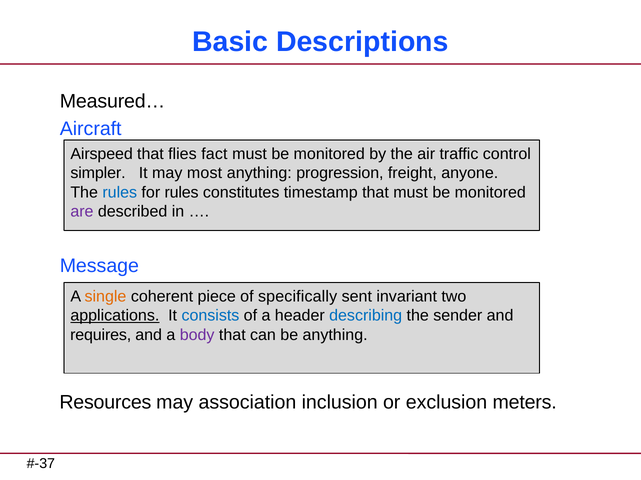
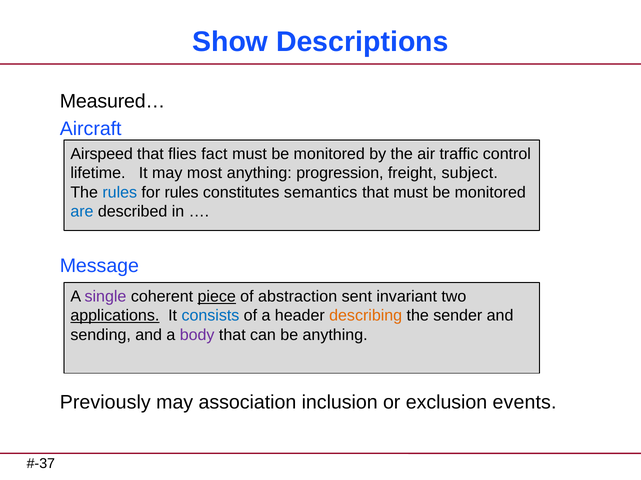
Basic: Basic -> Show (230, 42)
simpler: simpler -> lifetime (98, 173)
anyone: anyone -> subject (470, 173)
timestamp: timestamp -> semantics (321, 193)
are colour: purple -> blue (82, 212)
single colour: orange -> purple (105, 297)
piece underline: none -> present (217, 297)
specifically: specifically -> abstraction (298, 297)
describing colour: blue -> orange (366, 316)
requires: requires -> sending (101, 335)
Resources: Resources -> Previously (105, 403)
meters: meters -> events (524, 403)
